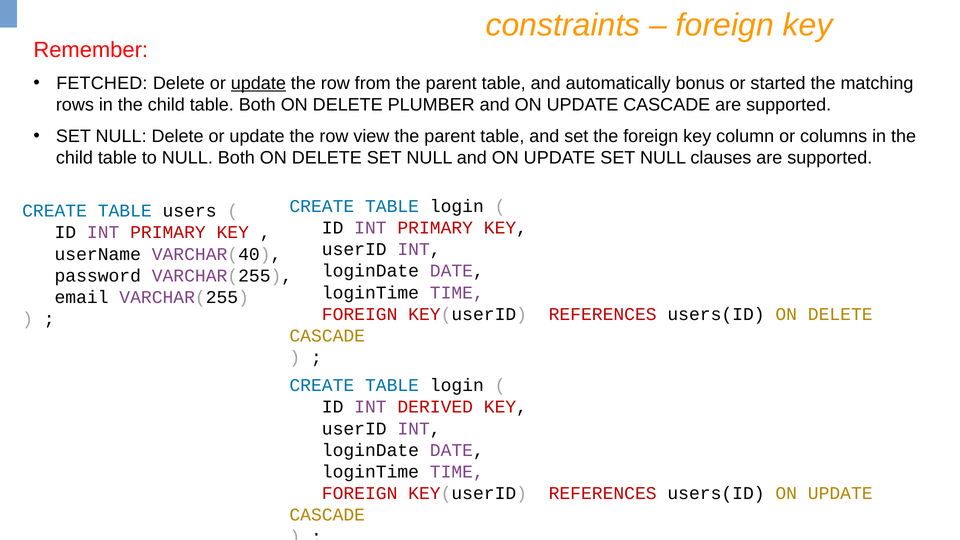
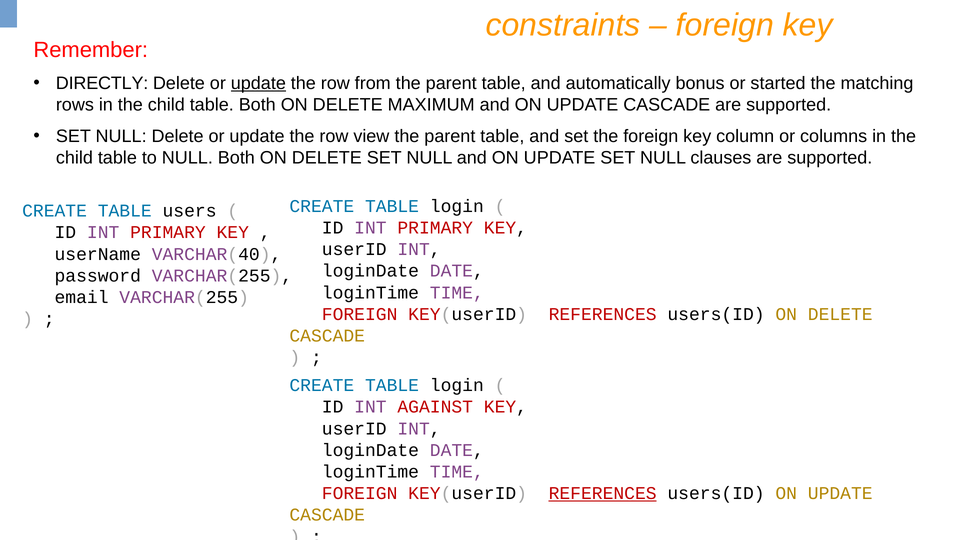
FETCHED: FETCHED -> DIRECTLY (102, 83)
PLUMBER: PLUMBER -> MAXIMUM (431, 105)
DERIVED: DERIVED -> AGAINST (435, 407)
REFERENCES underline: none -> present (603, 493)
